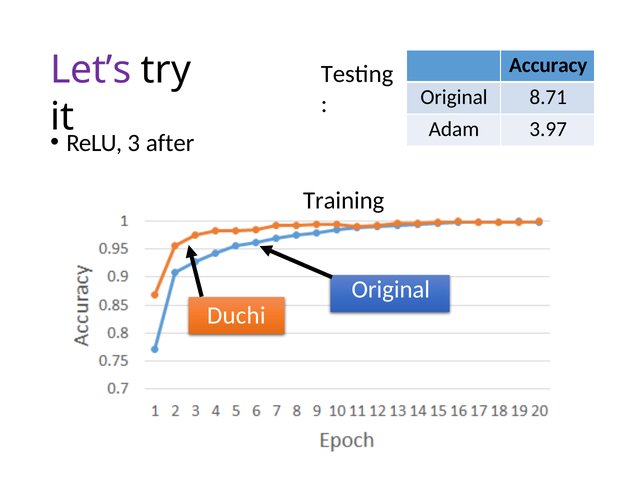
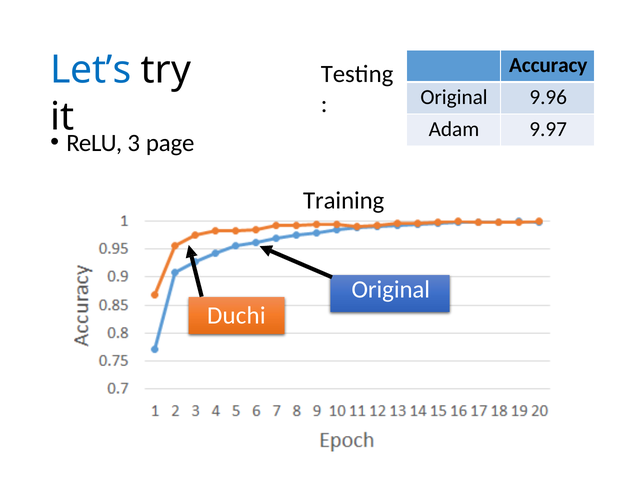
Let’s colour: purple -> blue (91, 70)
8.71: 8.71 -> 9.96 (548, 97)
3.97: 3.97 -> 9.97 (548, 129)
after: after -> page (170, 143)
